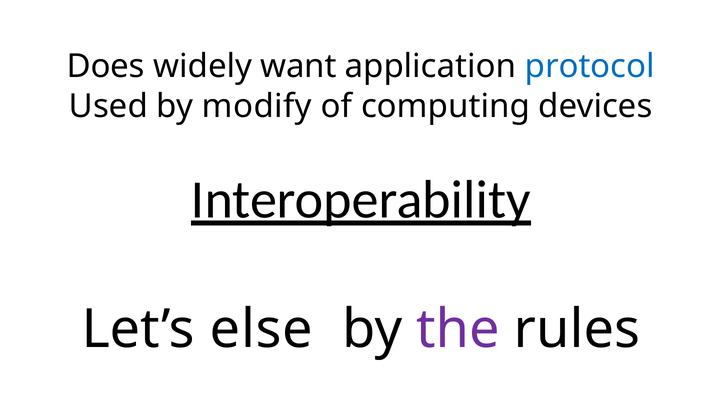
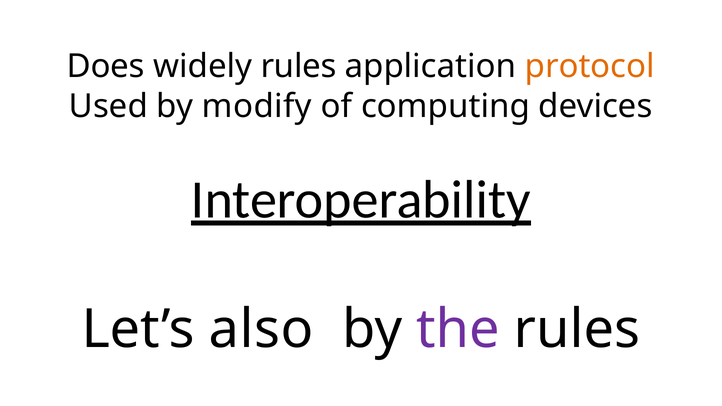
widely want: want -> rules (298, 67)
protocol colour: blue -> orange (590, 67)
else: else -> also (261, 330)
